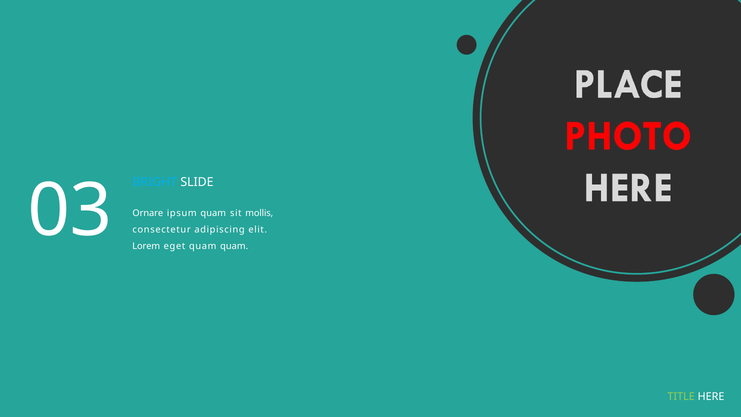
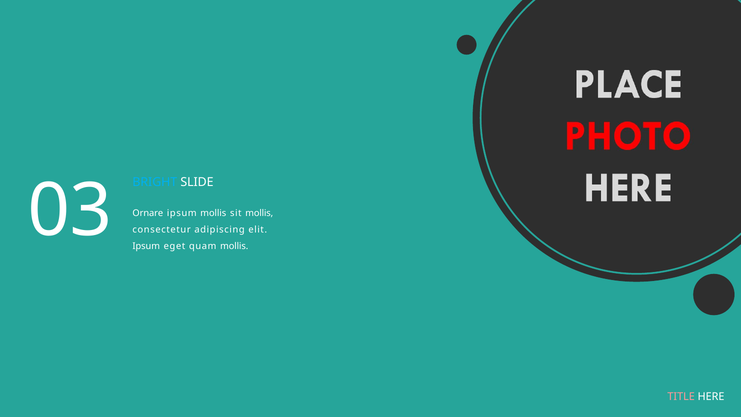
ipsum quam: quam -> mollis (213, 213)
Lorem: Lorem -> Ipsum (146, 246)
quam quam: quam -> mollis (234, 246)
TITLE colour: light green -> pink (681, 397)
